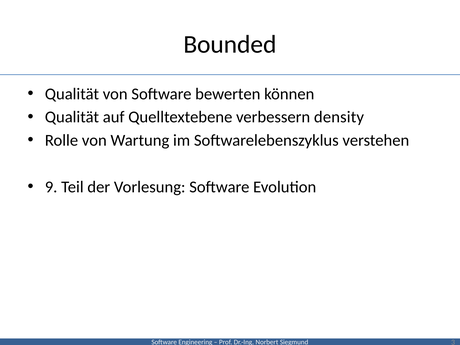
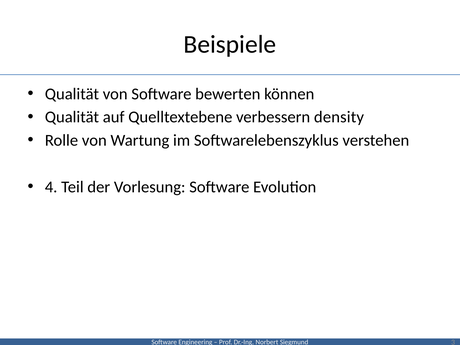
Bounded: Bounded -> Beispiele (230, 44)
9: 9 -> 4 (51, 187)
